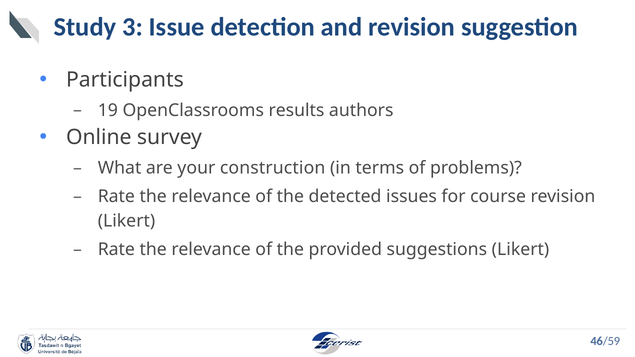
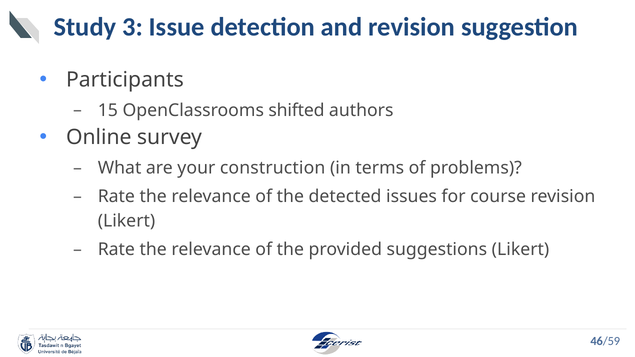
19: 19 -> 15 (108, 110)
results: results -> shifted (297, 110)
